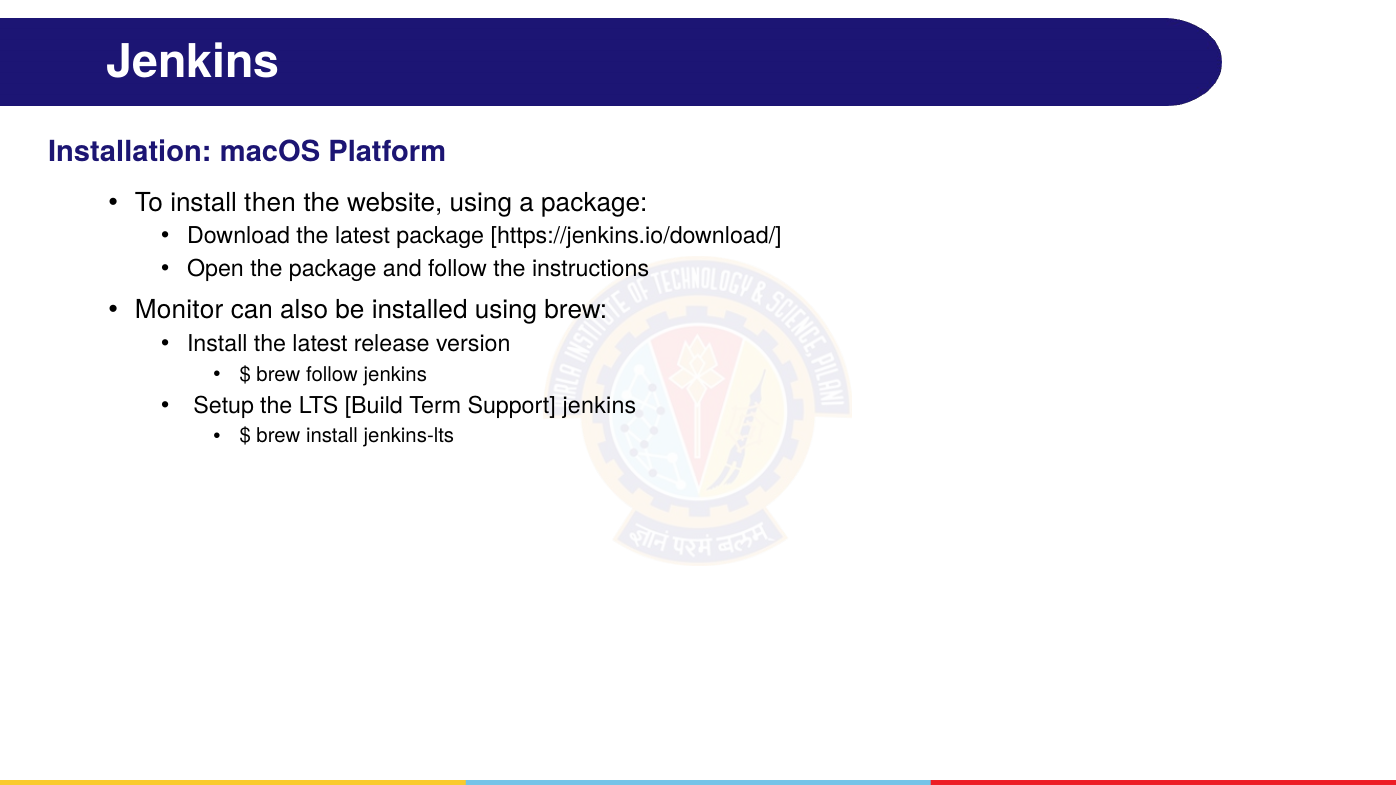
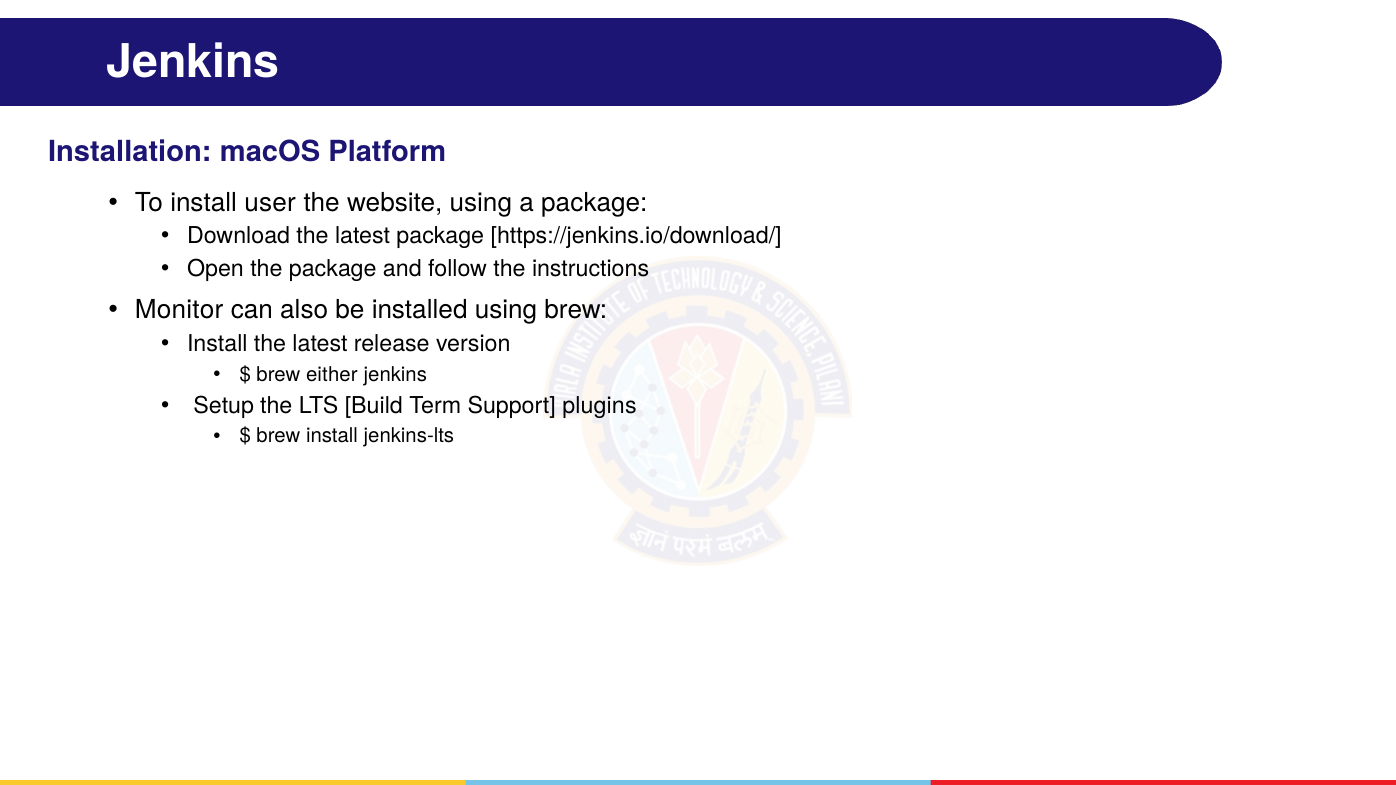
then: then -> user (270, 202)
brew follow: follow -> either (332, 375)
Support jenkins: jenkins -> plugins (599, 405)
